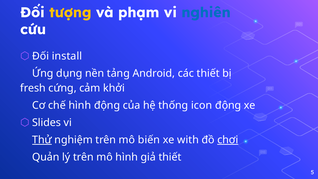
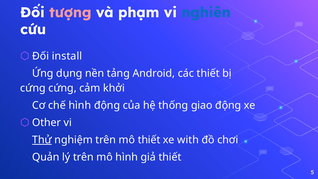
tượng colour: yellow -> pink (70, 13)
fresh: fresh -> cứng (33, 88)
icon: icon -> giao (202, 105)
Slides: Slides -> Other (47, 122)
mô biến: biến -> thiết (149, 140)
chơi underline: present -> none (228, 140)
